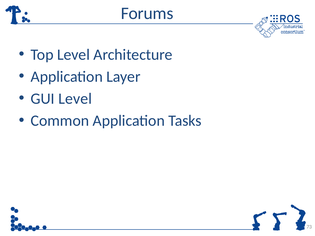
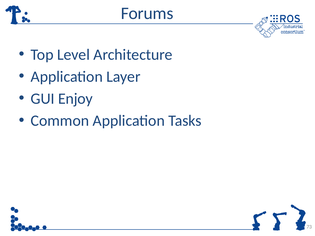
GUI Level: Level -> Enjoy (75, 99)
